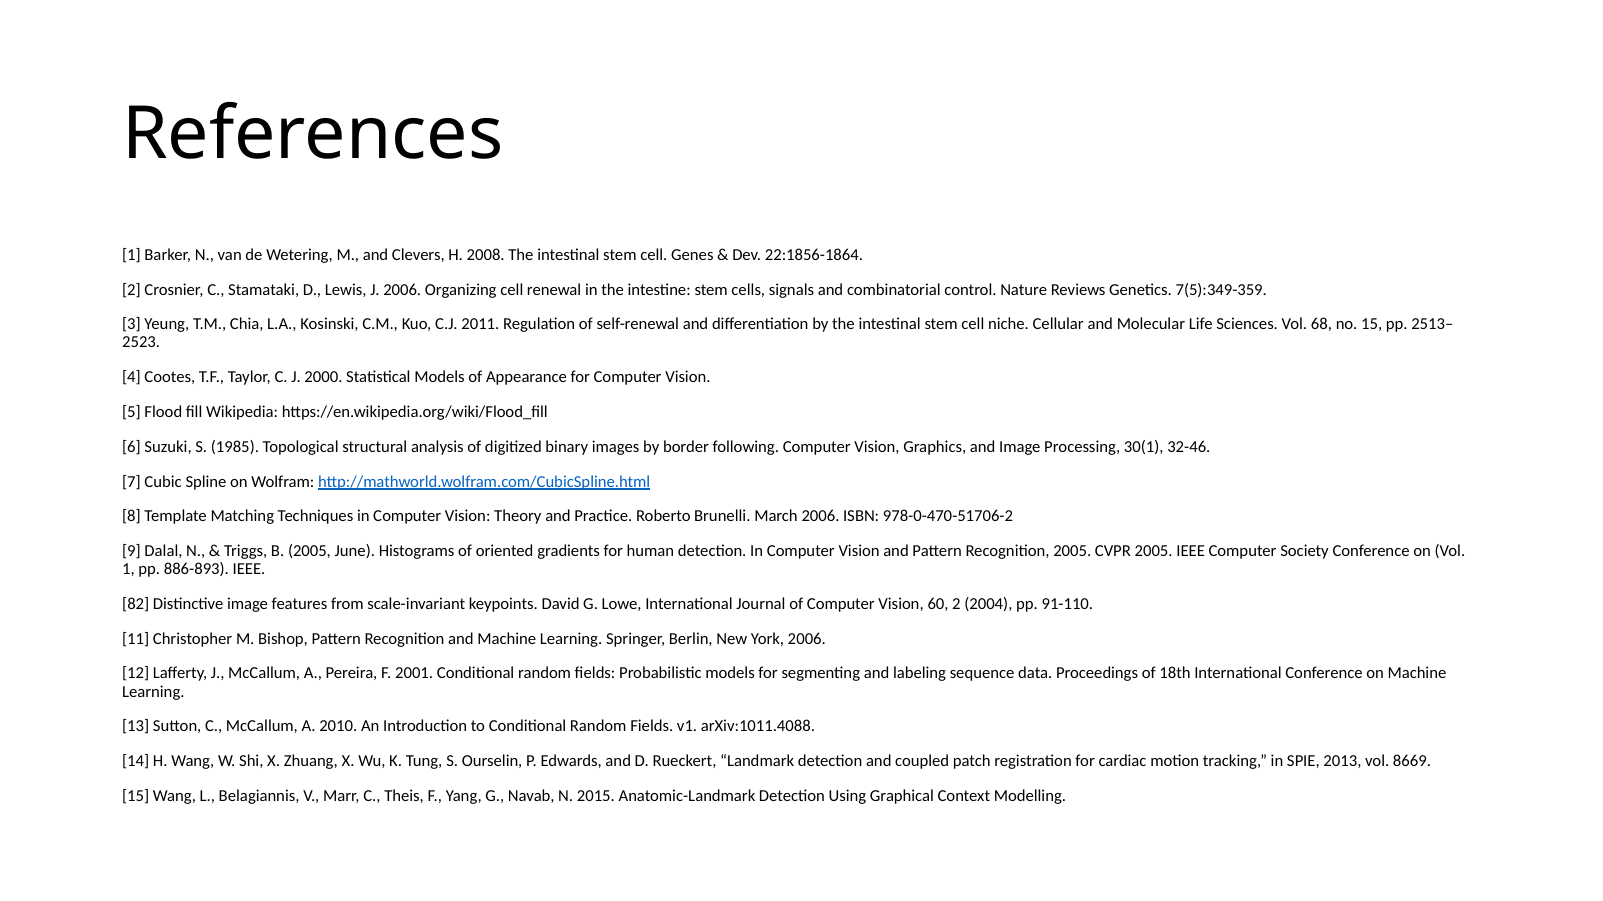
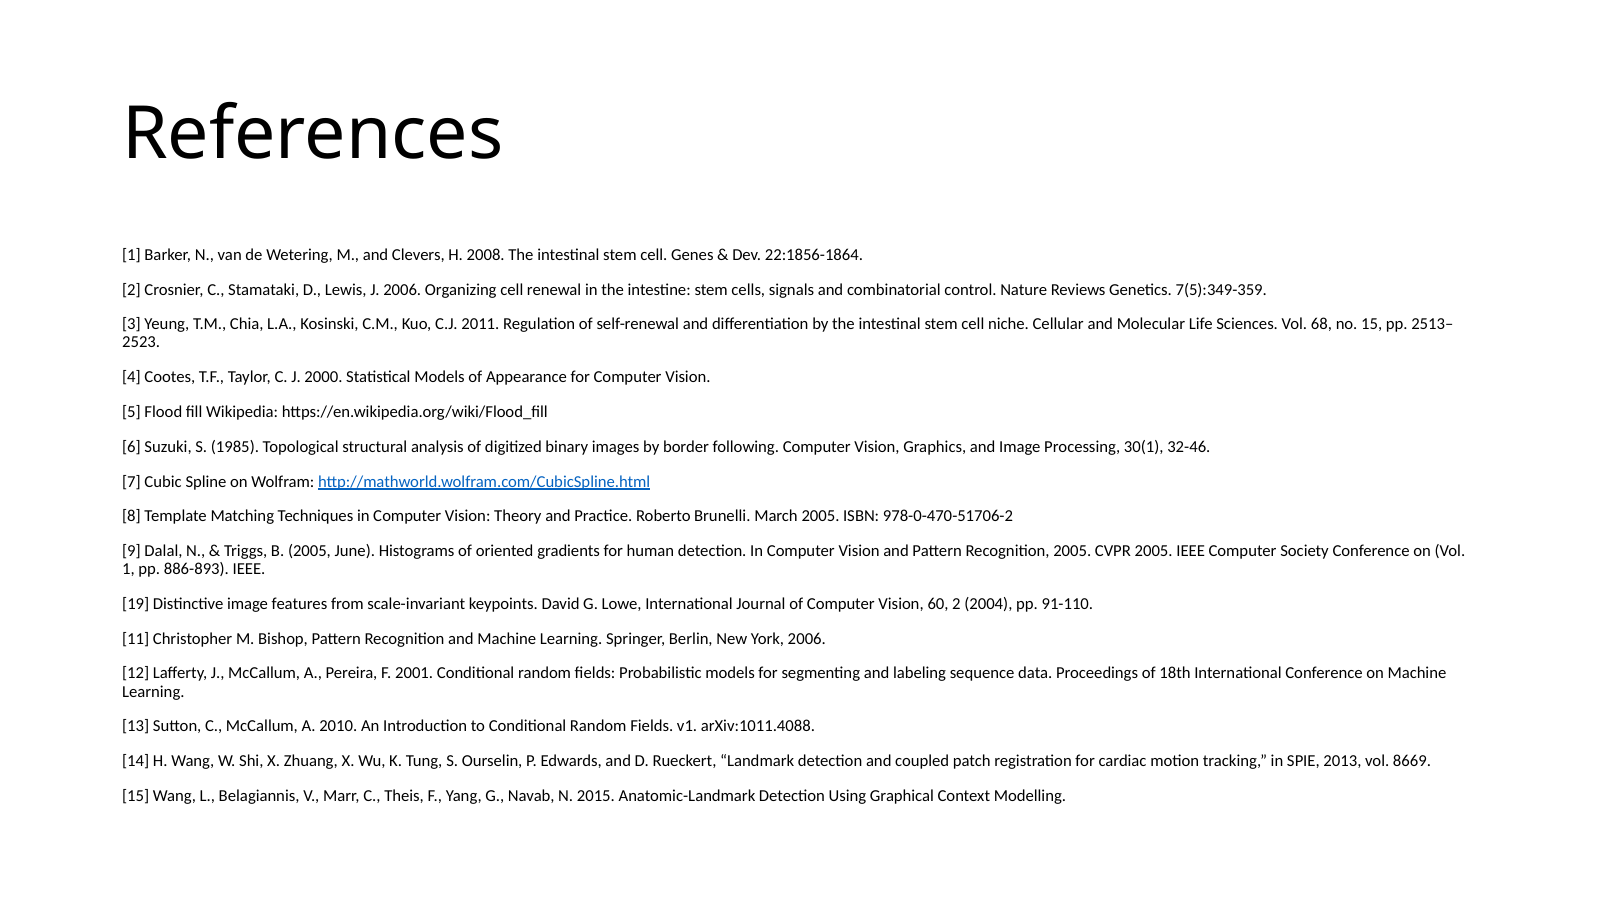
March 2006: 2006 -> 2005 (821, 517)
82: 82 -> 19 (136, 604)
